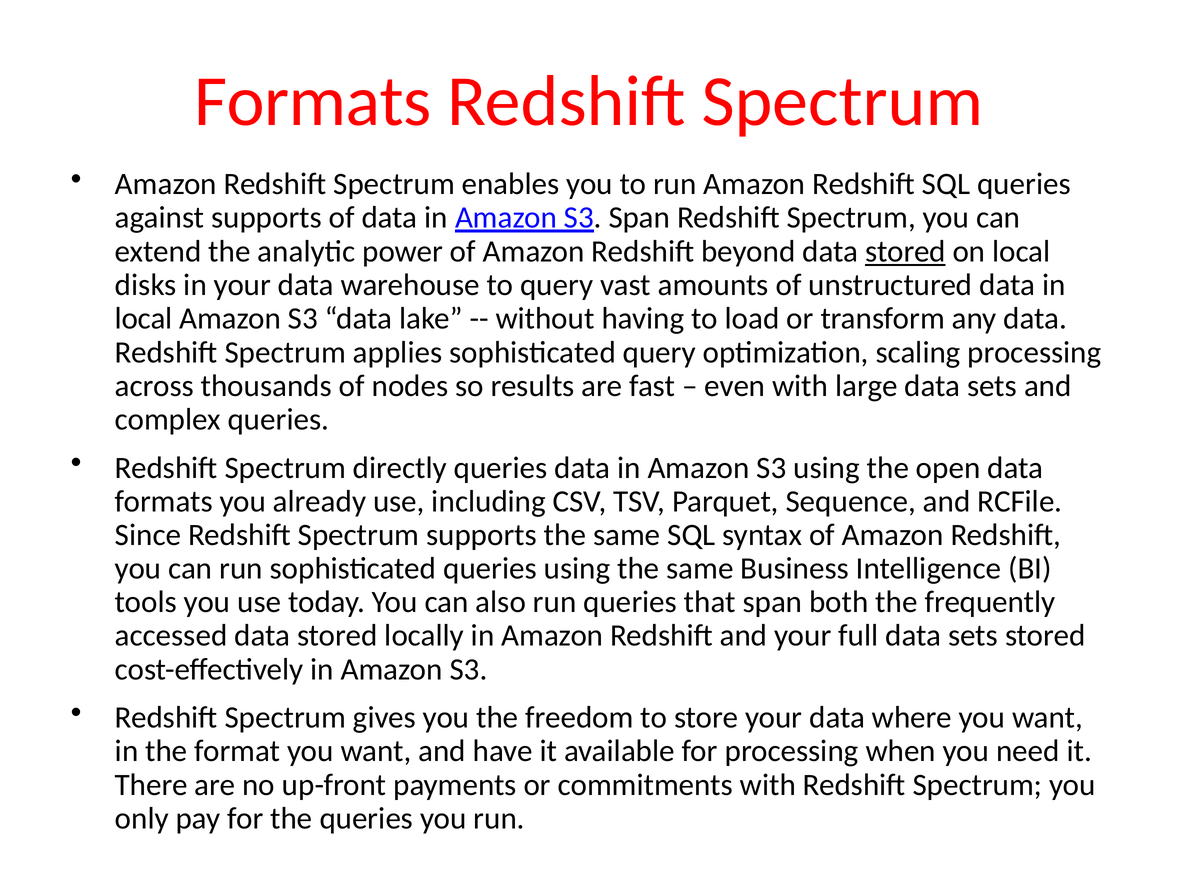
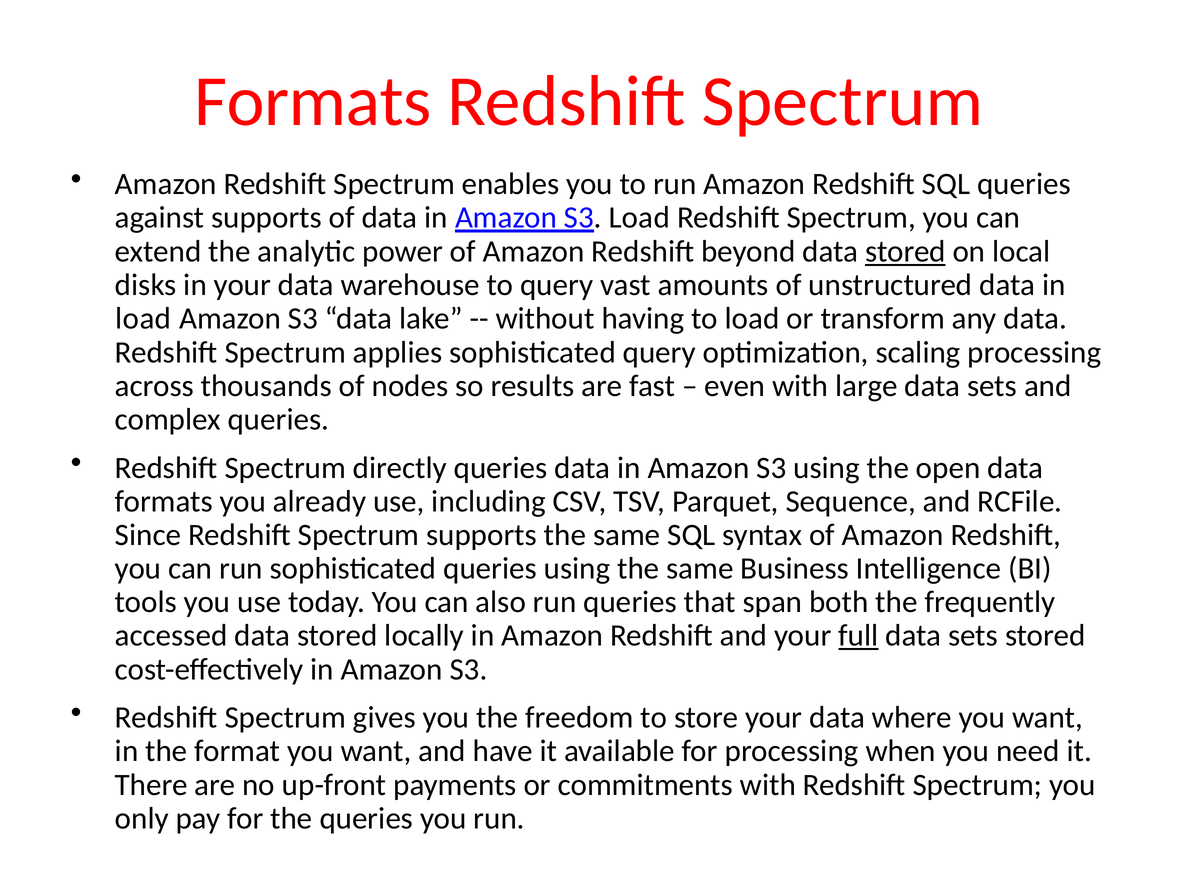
S3 Span: Span -> Load (639, 218)
local: local -> load (143, 319)
full underline: none -> present (858, 636)
